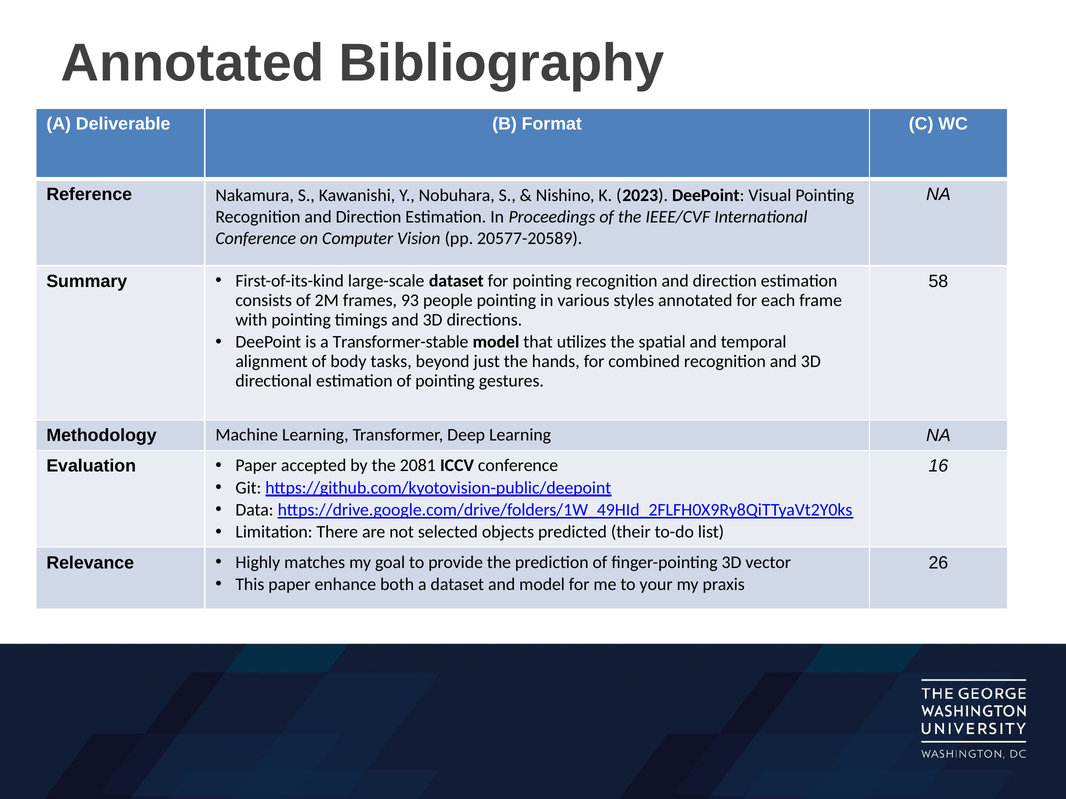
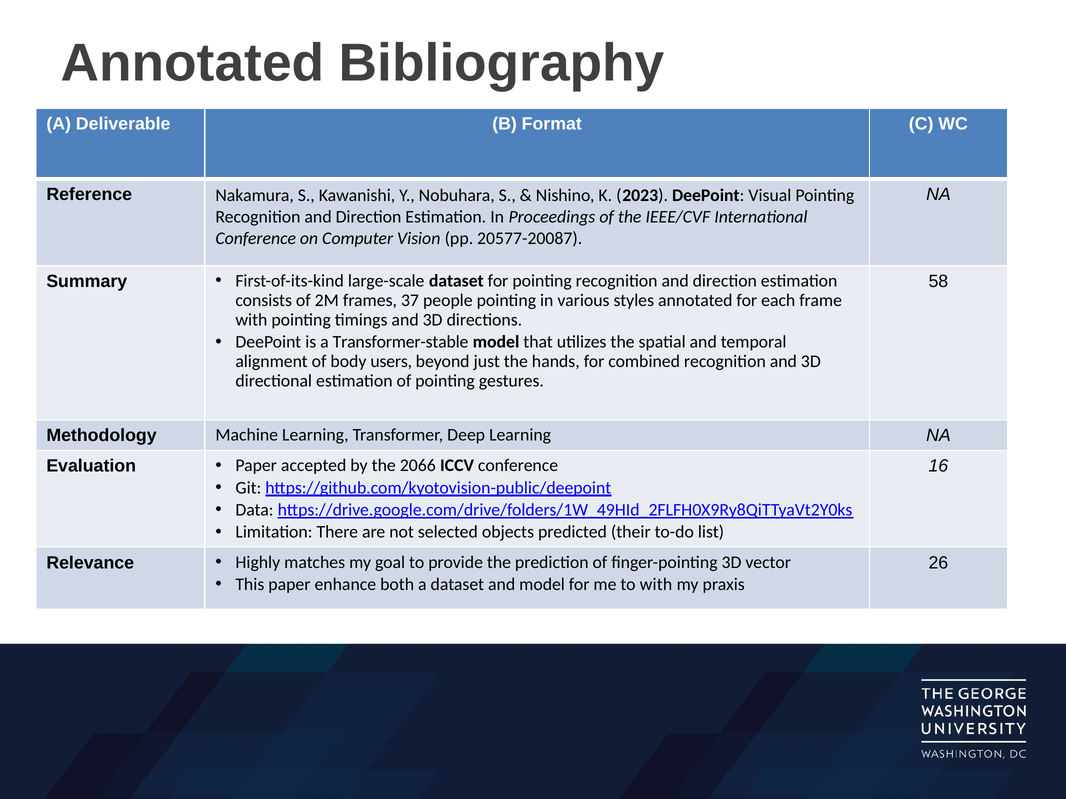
20577-20589: 20577-20589 -> 20577-20087 (530, 239)
93: 93 -> 37 (410, 301)
tasks: tasks -> users (391, 362)
2081: 2081 -> 2066 (418, 466)
to your: your -> with (656, 585)
